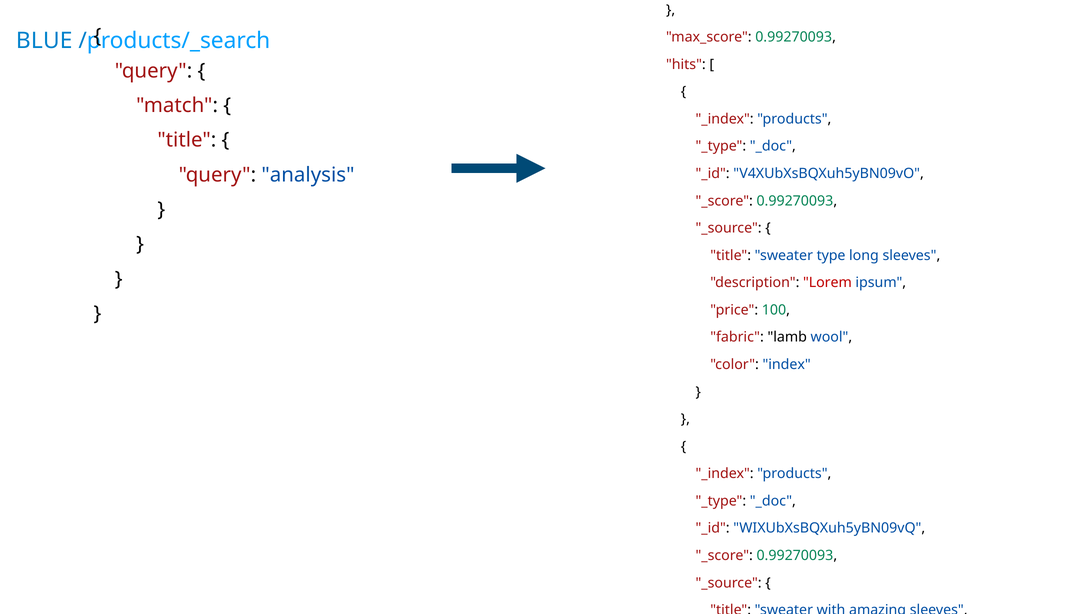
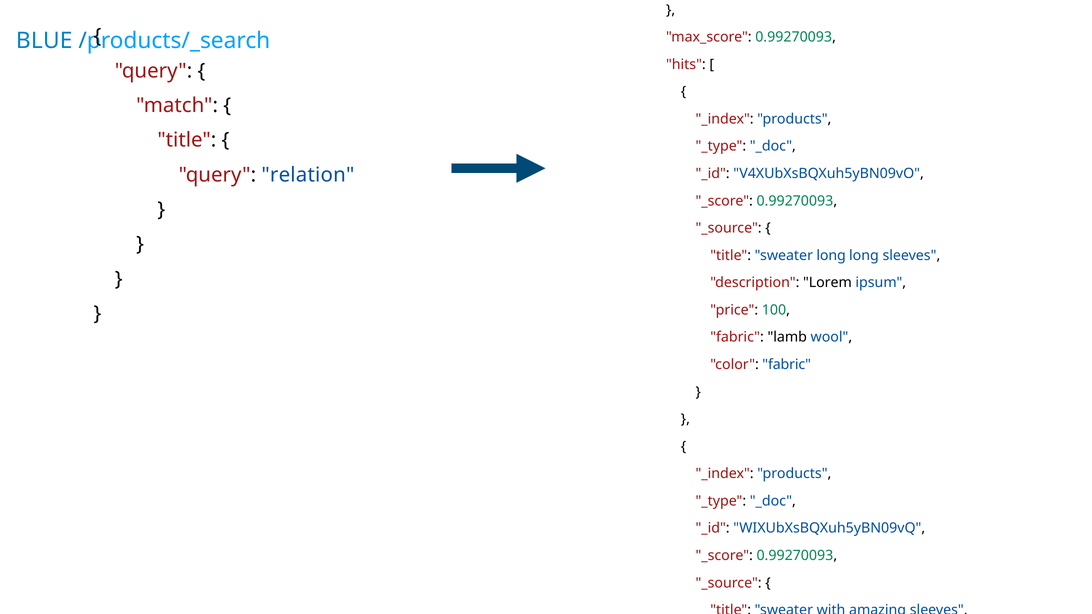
query analysis: analysis -> relation (308, 175)
sweater type: type -> long (831, 256)
Lorem colour: red -> black (827, 283)
color index: index -> fabric (787, 365)
